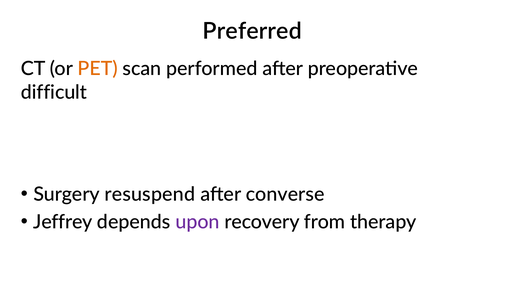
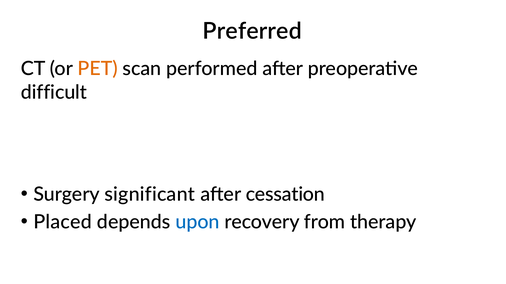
resuspend: resuspend -> significant (150, 195)
converse: converse -> cessation (285, 195)
Jeffrey: Jeffrey -> Placed (63, 222)
upon colour: purple -> blue (197, 222)
